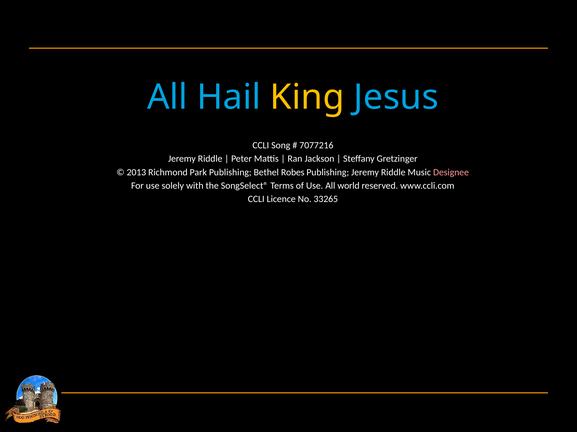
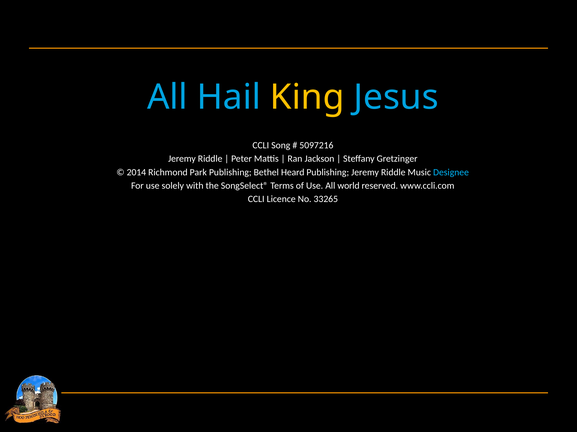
7077216: 7077216 -> 5097216 (316, 146)
2013: 2013 -> 2014 (136, 173)
Robes: Robes -> Heard (293, 173)
Designee colour: pink -> light blue (451, 173)
